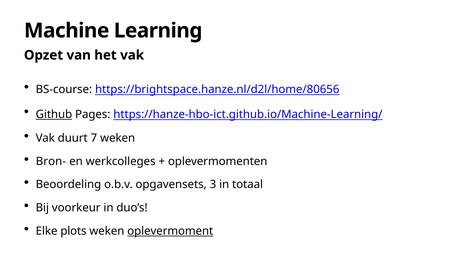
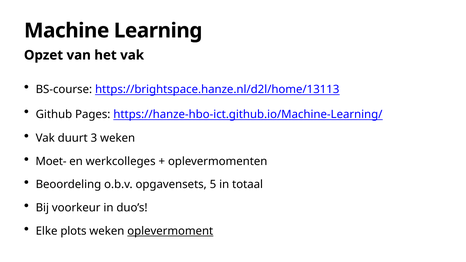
https://brightspace.hanze.nl/d2l/home/80656: https://brightspace.hanze.nl/d2l/home/80656 -> https://brightspace.hanze.nl/d2l/home/13113 (217, 90)
Github underline: present -> none (54, 115)
7: 7 -> 3 (94, 138)
Bron-: Bron- -> Moet- (51, 161)
3: 3 -> 5 (213, 185)
